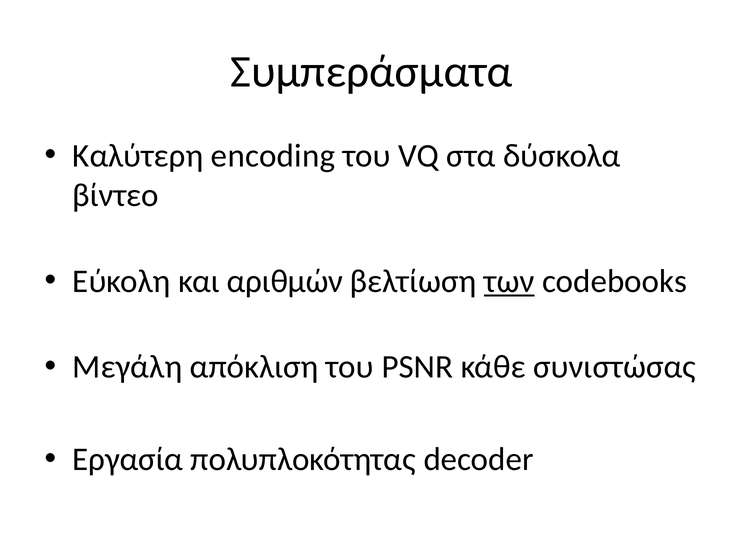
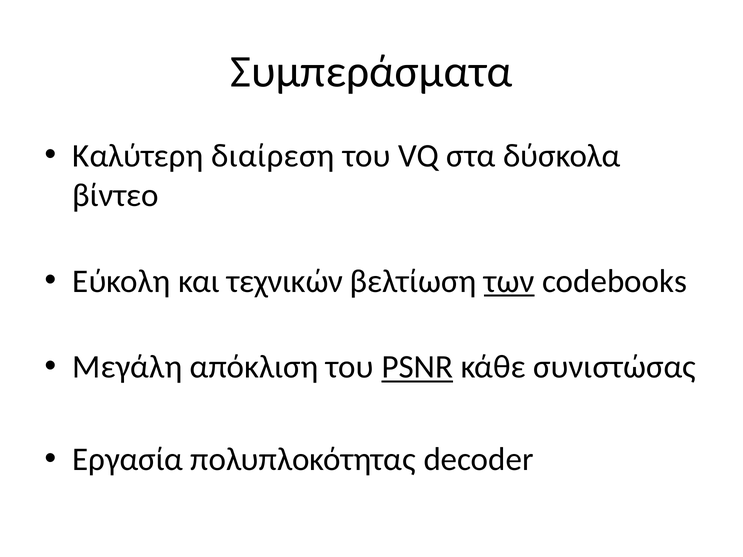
encoding: encoding -> διαίρεση (273, 156)
αριθμών: αριθμών -> τεχνικών (285, 281)
PSNR underline: none -> present (417, 367)
